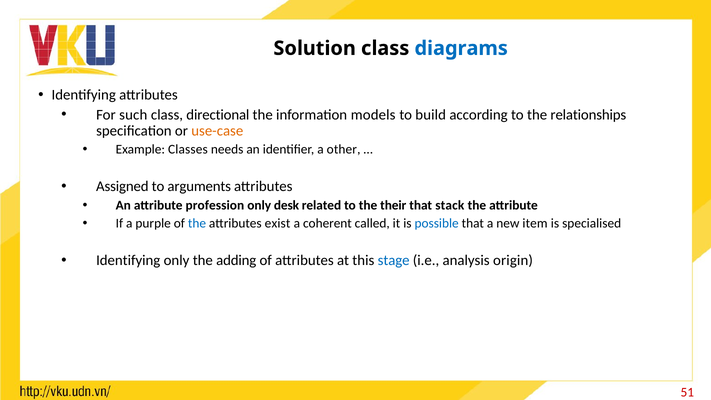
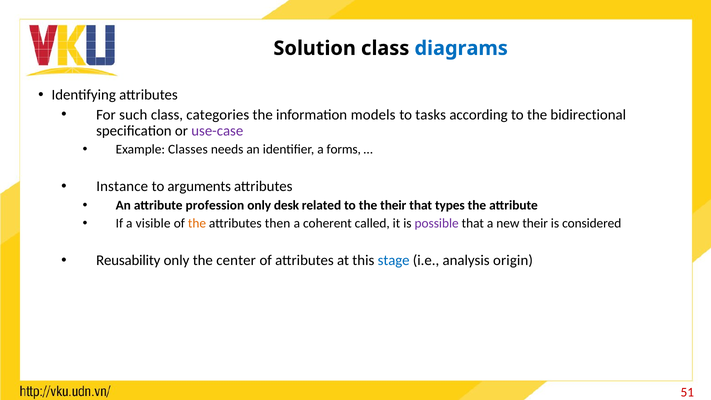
directional: directional -> categories (218, 115)
build: build -> tasks (431, 115)
relationships: relationships -> bidirectional (588, 115)
use-case colour: orange -> purple (217, 131)
other: other -> forms (344, 150)
Assigned: Assigned -> Instance (122, 187)
stack: stack -> types (450, 205)
purple: purple -> visible (153, 224)
the colour: blue -> orange (197, 224)
exist: exist -> then (278, 224)
possible colour: blue -> purple (437, 224)
new item: item -> their (535, 224)
specialised: specialised -> considered (592, 224)
Identifying: Identifying -> Reusability (128, 260)
adding: adding -> center (236, 260)
